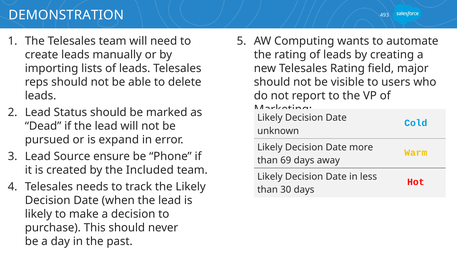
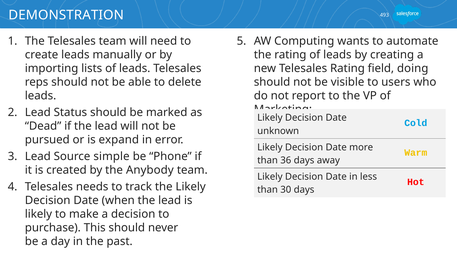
major: major -> doing (413, 68)
ensure: ensure -> simple (111, 156)
69: 69 -> 36 (286, 160)
Included: Included -> Anybody (150, 170)
